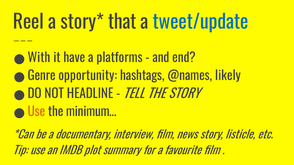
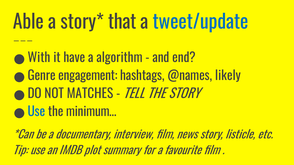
Reel: Reel -> Able (28, 22)
platforms: platforms -> algorithm (120, 58)
opportunity: opportunity -> engagement (88, 76)
HEADLINE: HEADLINE -> MATCHES (90, 94)
Use colour: orange -> blue (36, 112)
